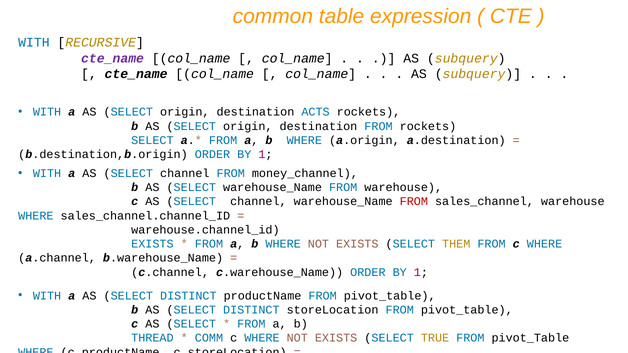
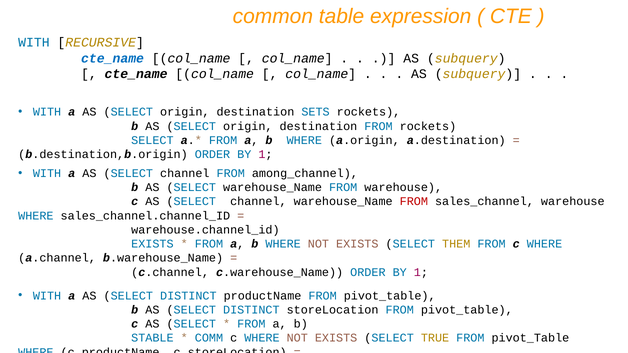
cte_name colour: purple -> blue (113, 58)
ACTS: ACTS -> SETS (316, 112)
money_channel: money_channel -> among_channel (305, 173)
THREAD: THREAD -> STABLE (152, 338)
